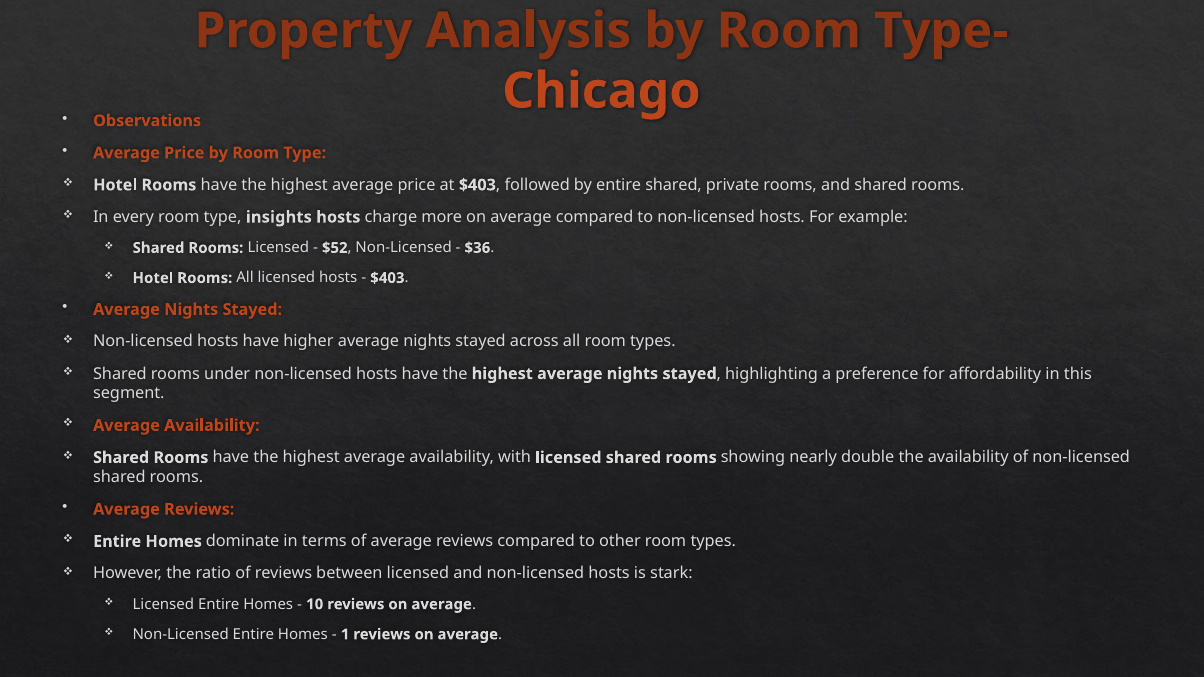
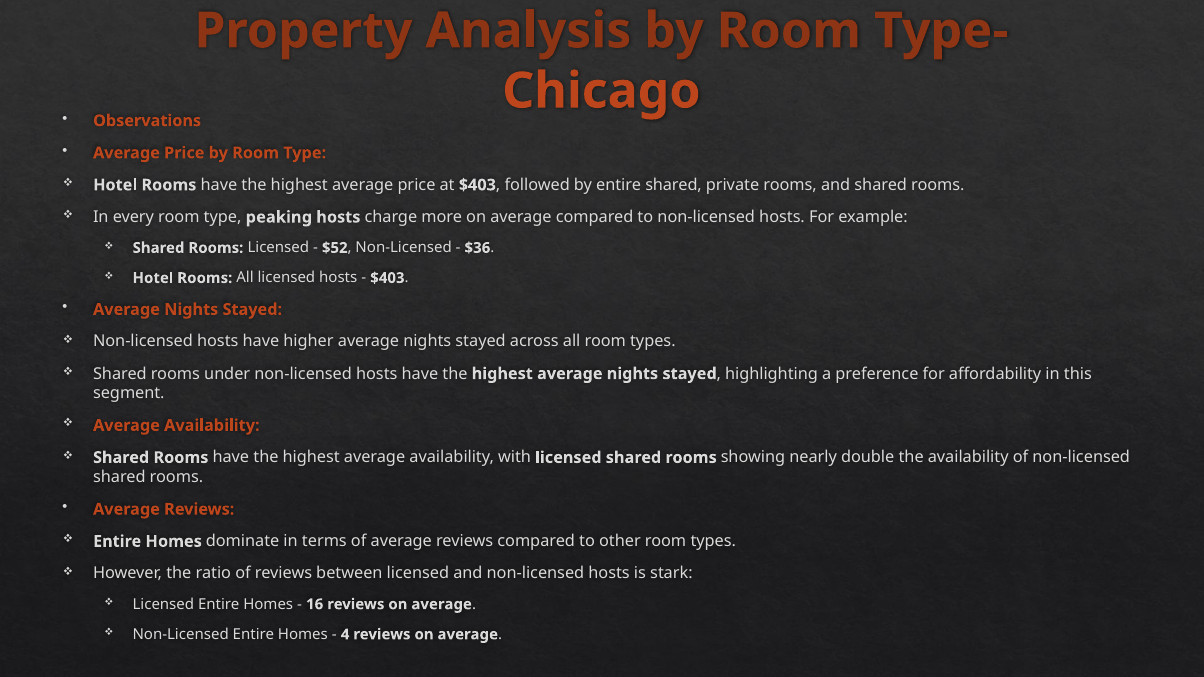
insights: insights -> peaking (279, 217)
10: 10 -> 16 (315, 604)
1: 1 -> 4 (345, 635)
